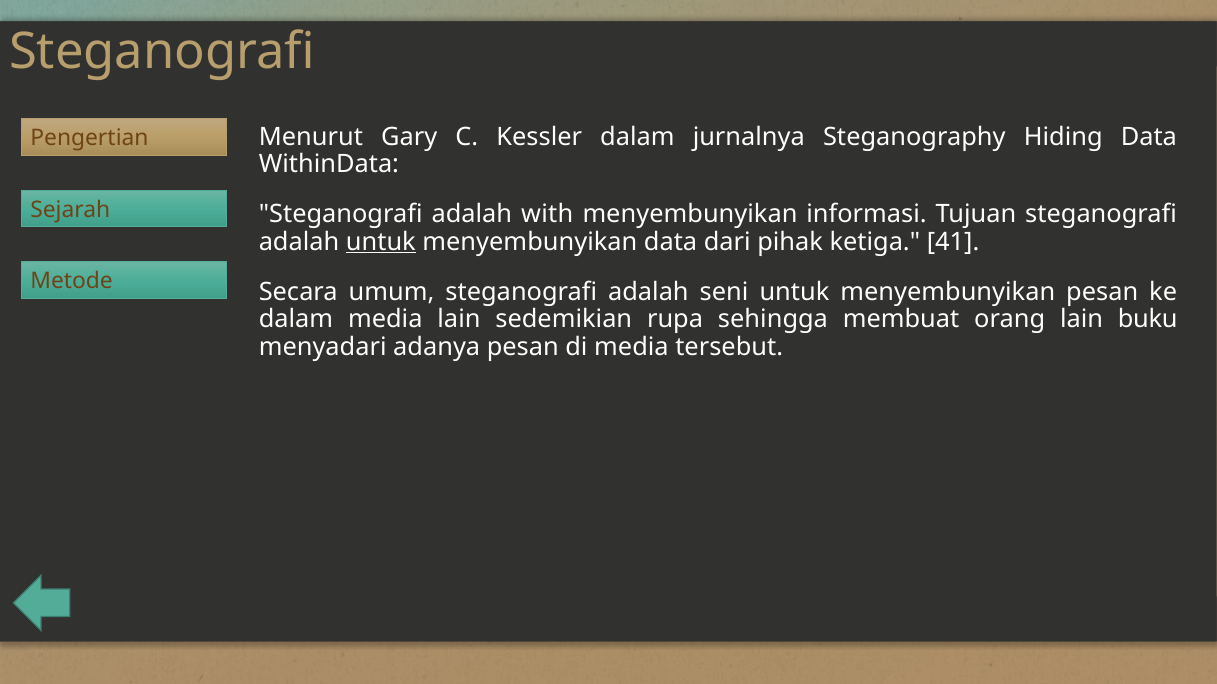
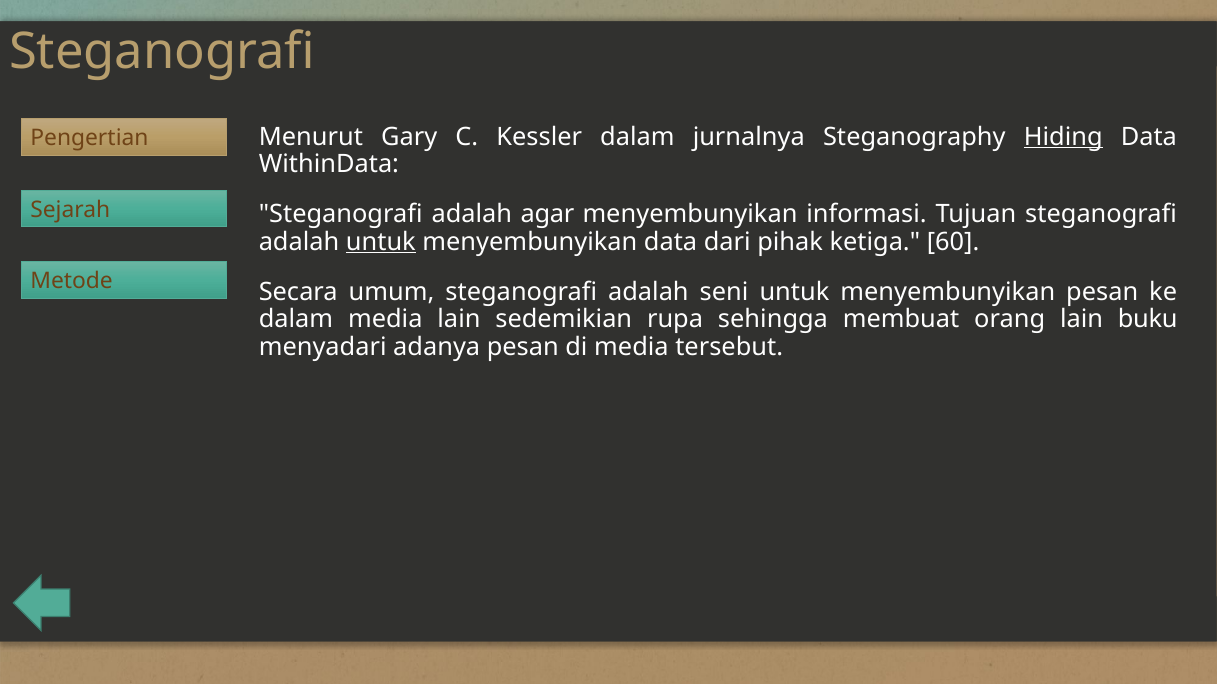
Hiding underline: none -> present (1063, 137)
with: with -> agar (547, 214)
41: 41 -> 60 (953, 242)
